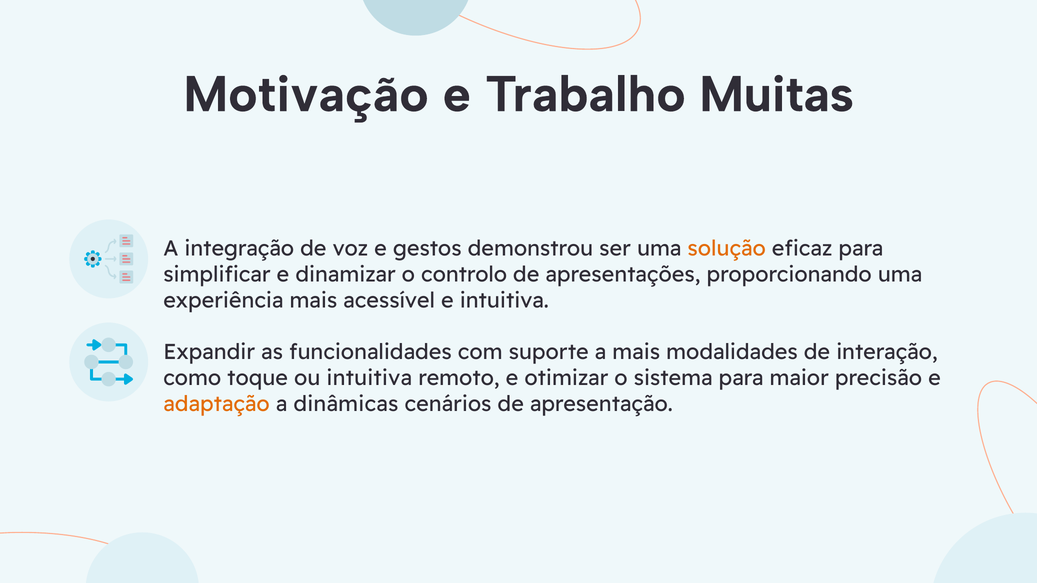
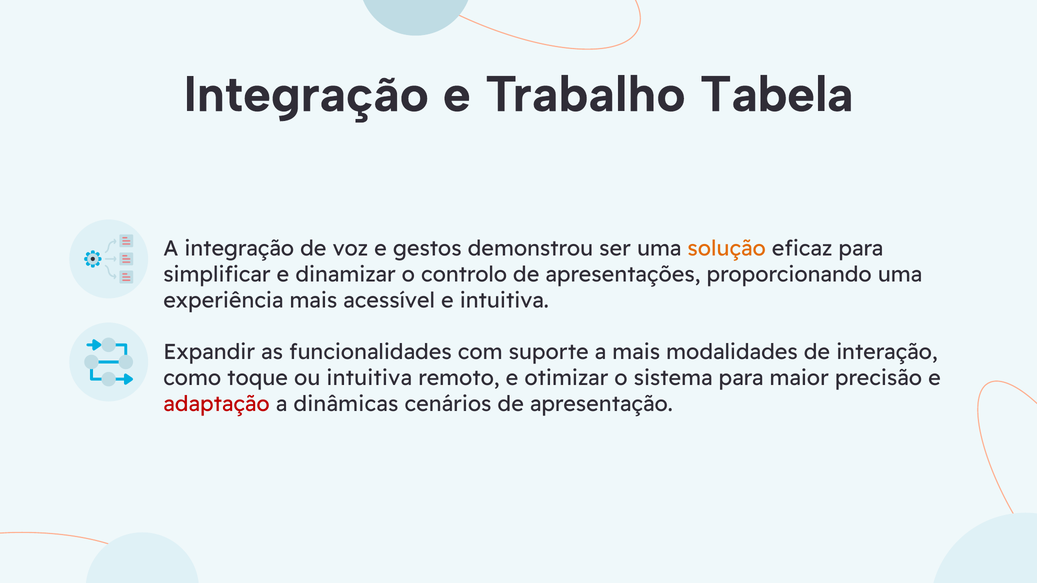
Motivação: Motivação -> Integração (306, 95)
Muitas: Muitas -> Tabela (777, 95)
adaptação colour: orange -> red (217, 404)
